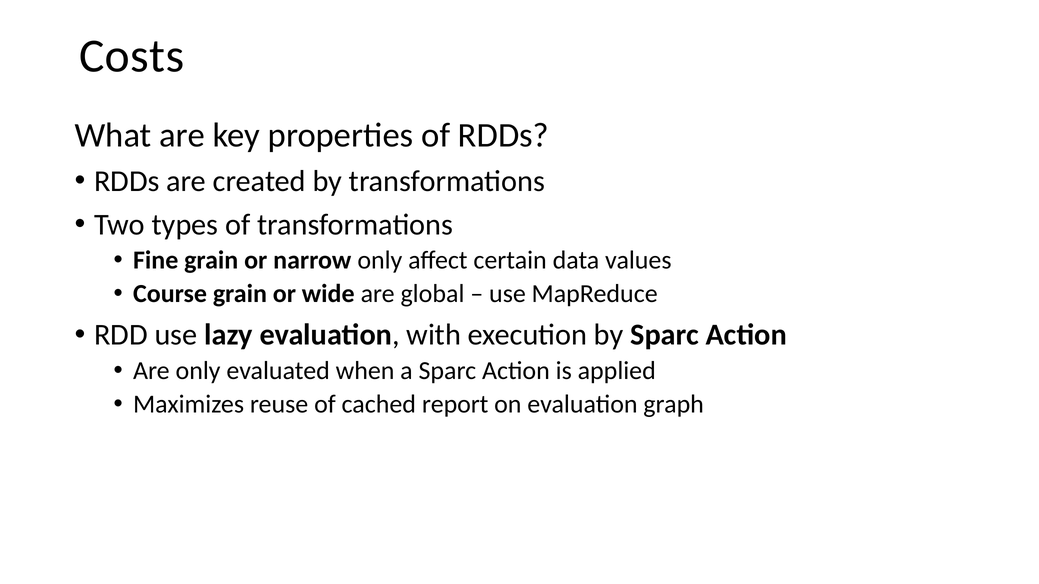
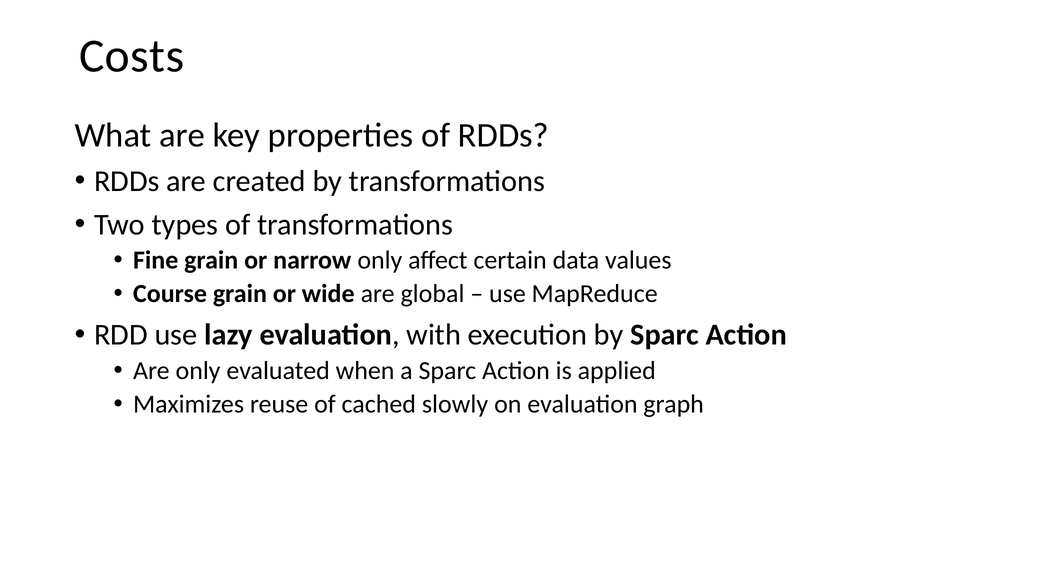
report: report -> slowly (455, 404)
